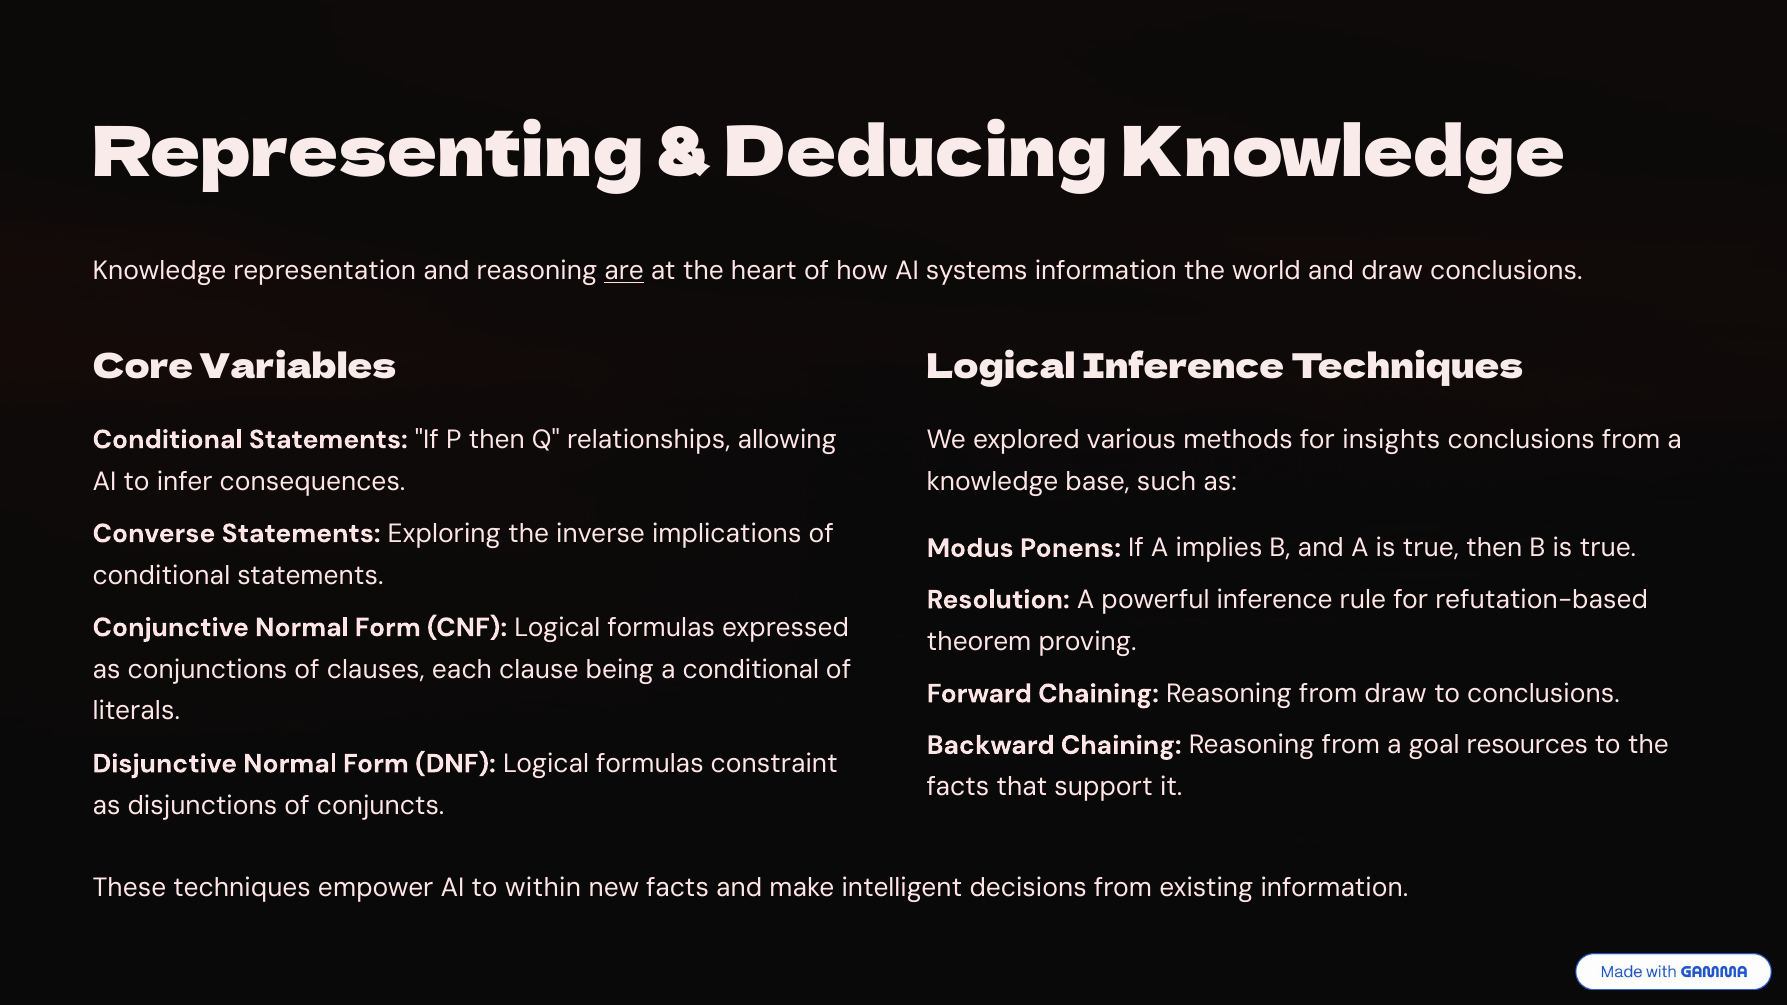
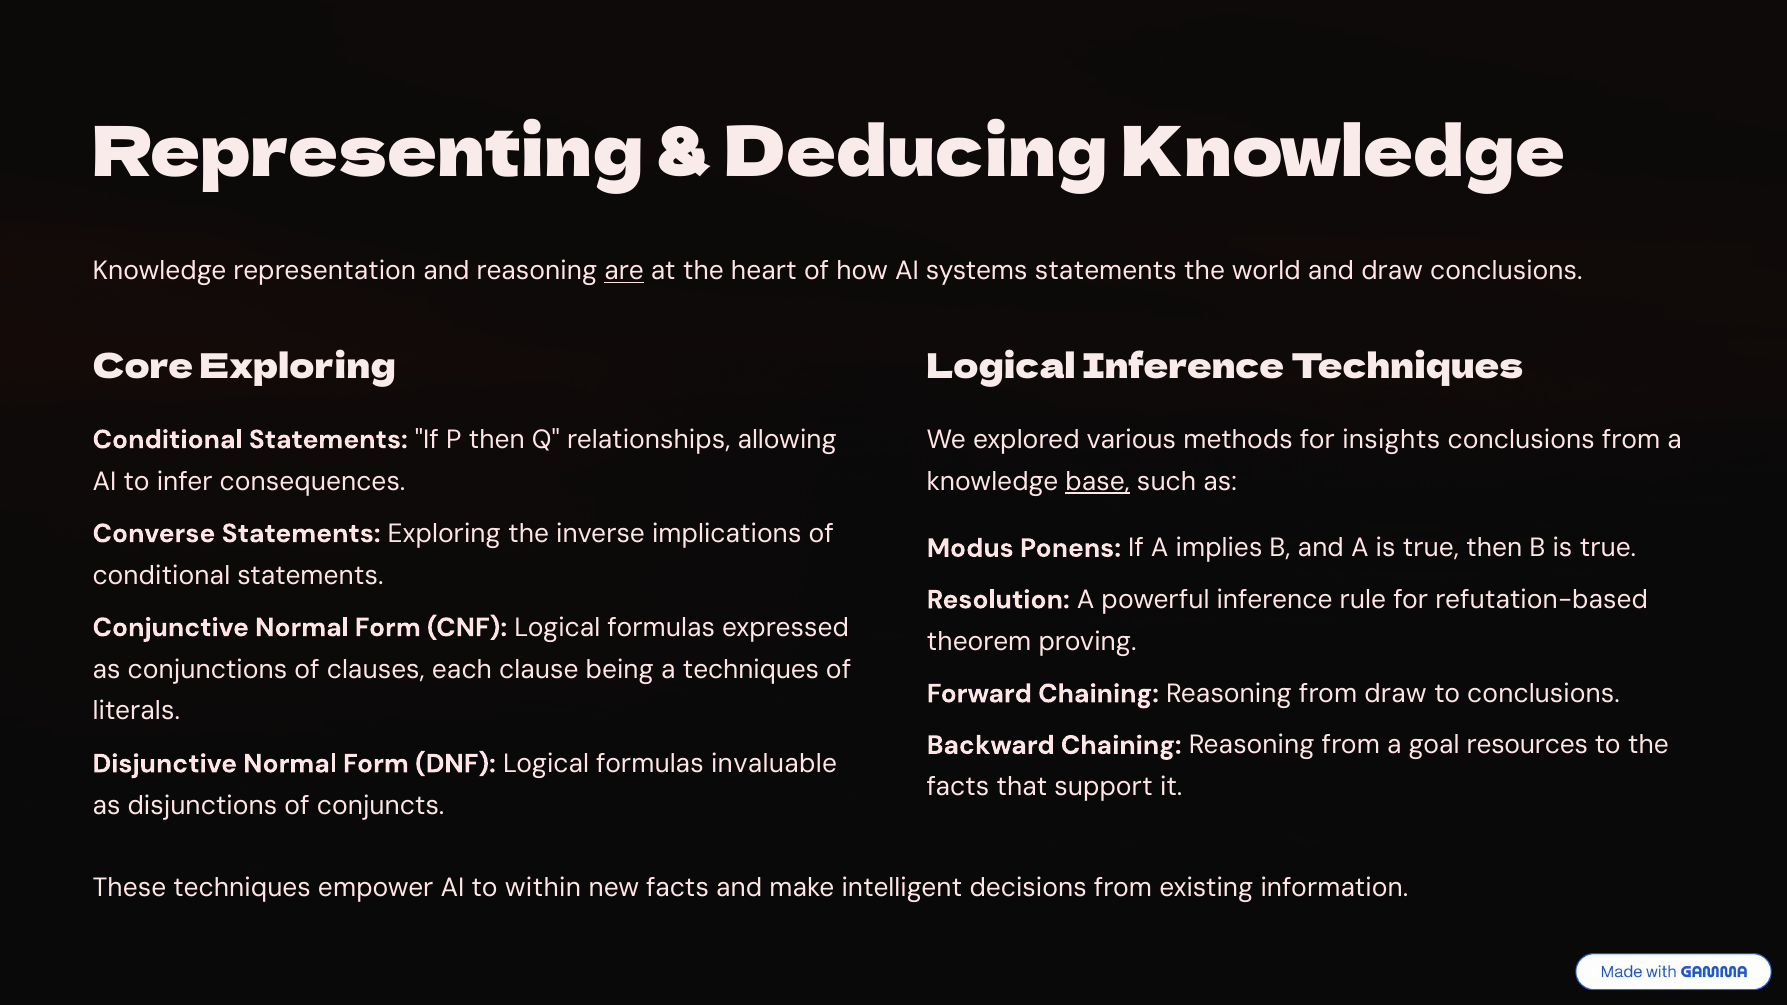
systems information: information -> statements (1106, 271)
Core Variables: Variables -> Exploring (298, 367)
base underline: none -> present (1098, 481)
a conditional: conditional -> techniques (751, 669)
constraint: constraint -> invaluable (774, 764)
